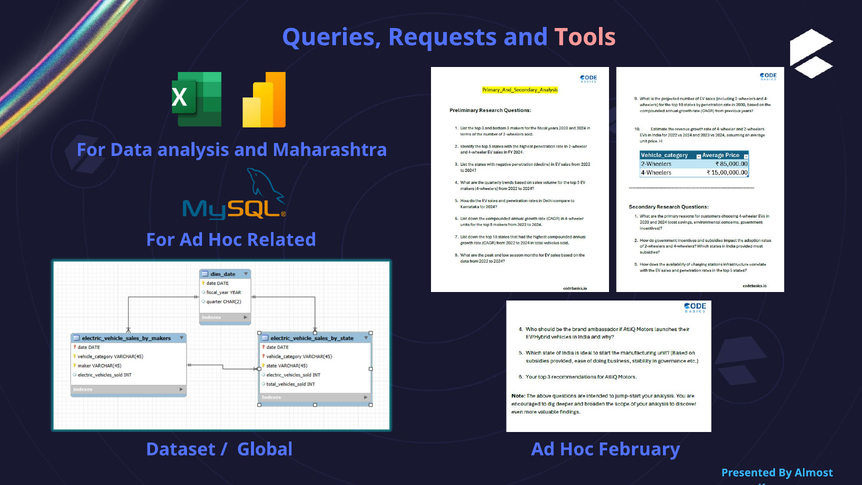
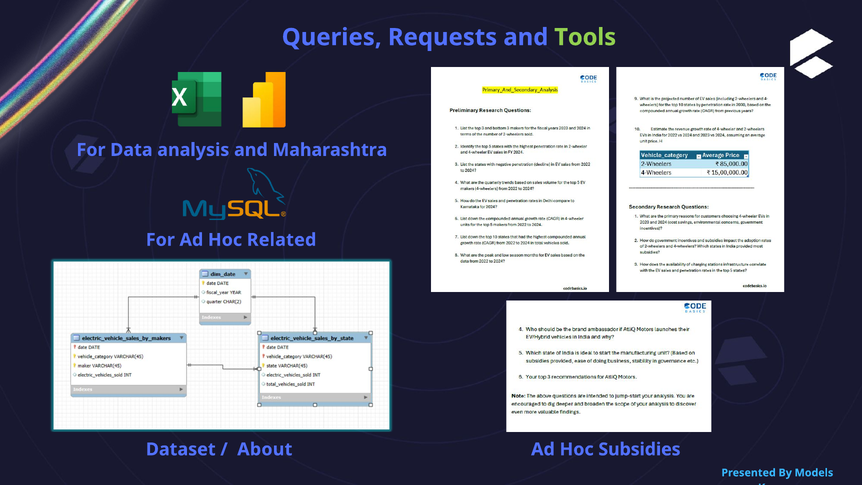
Tools colour: pink -> light green (585, 37)
Global: Global -> About (265, 449)
February: February -> Subsidies (639, 449)
Almost: Almost -> Models (814, 473)
